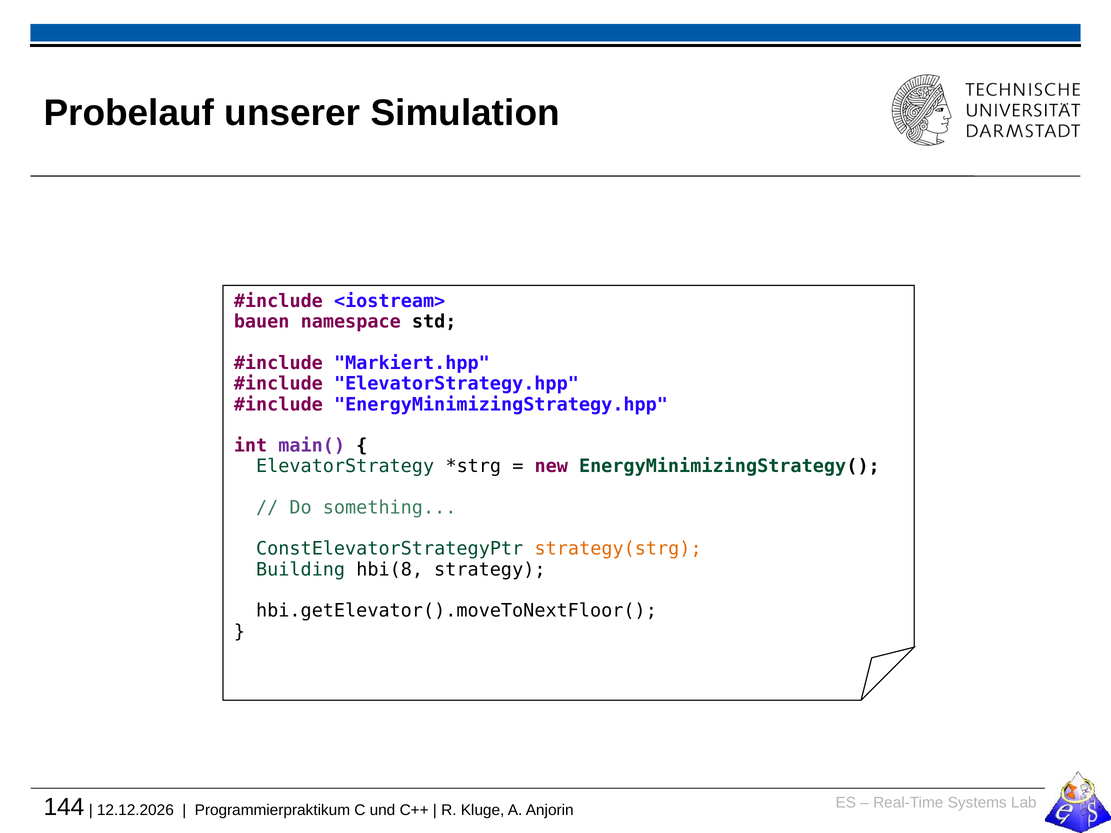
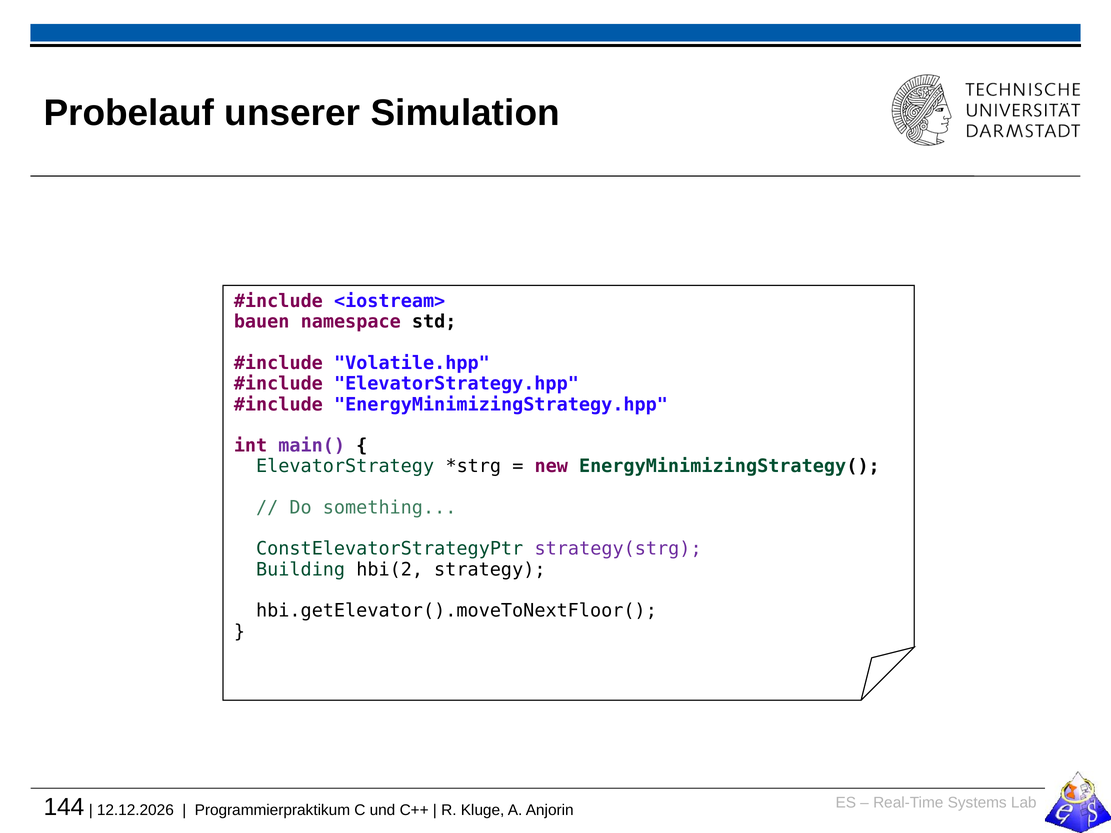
Markiert.hpp: Markiert.hpp -> Volatile.hpp (412, 363)
strategy(strg colour: orange -> purple (618, 549)
hbi(8: hbi(8 -> hbi(2 (390, 570)
